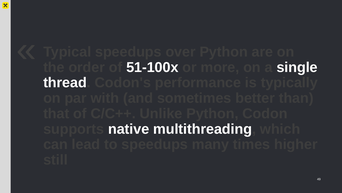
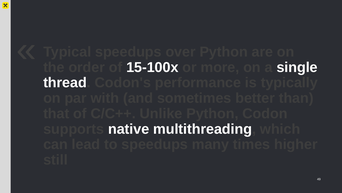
51-100x: 51-100x -> 15-100x (152, 67)
